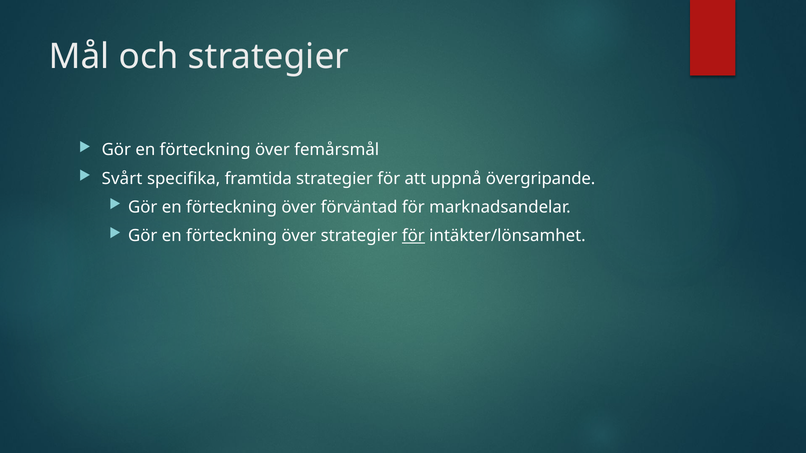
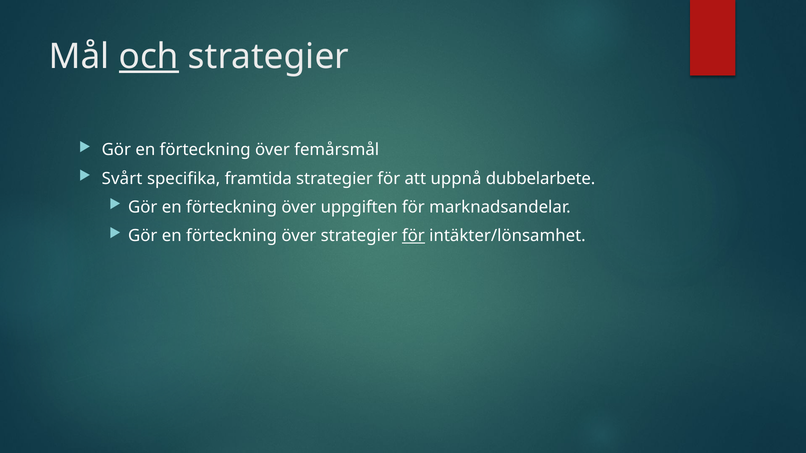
och underline: none -> present (149, 57)
övergripande: övergripande -> dubbelarbete (541, 179)
förväntad: förväntad -> uppgiften (359, 207)
